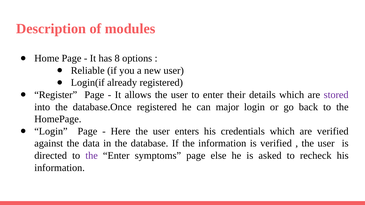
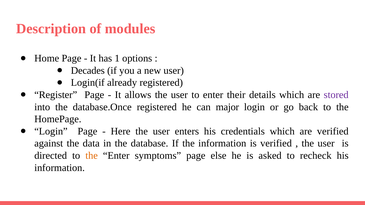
8: 8 -> 1 (117, 58)
Reliable: Reliable -> Decades (88, 71)
the colour: purple -> orange (92, 156)
